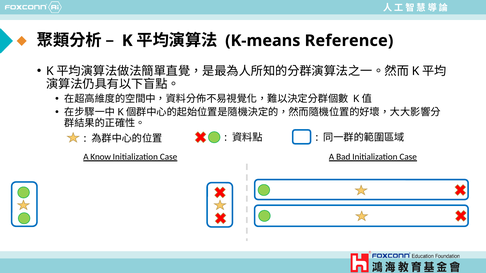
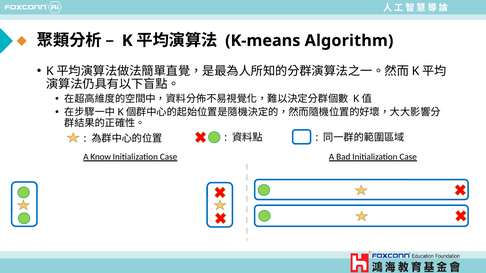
Reference: Reference -> Algorithm (349, 41)
